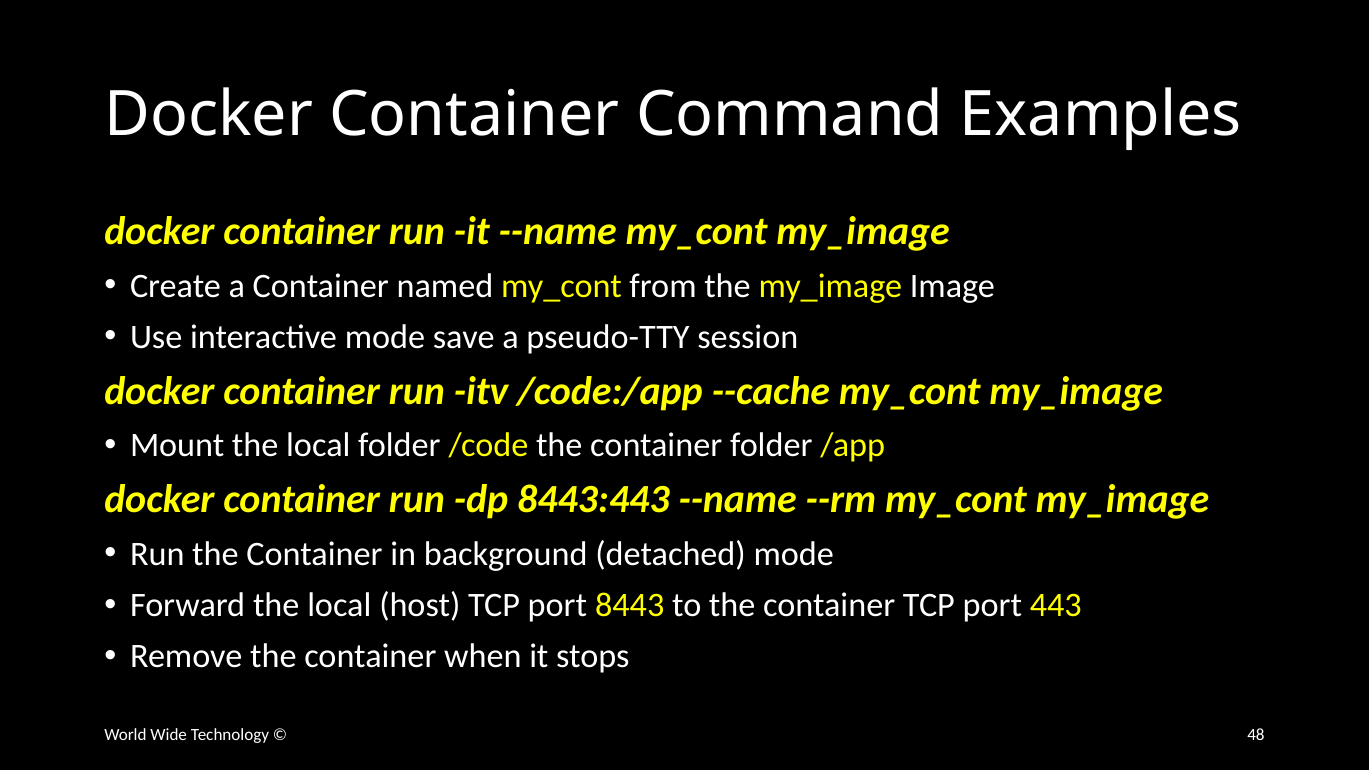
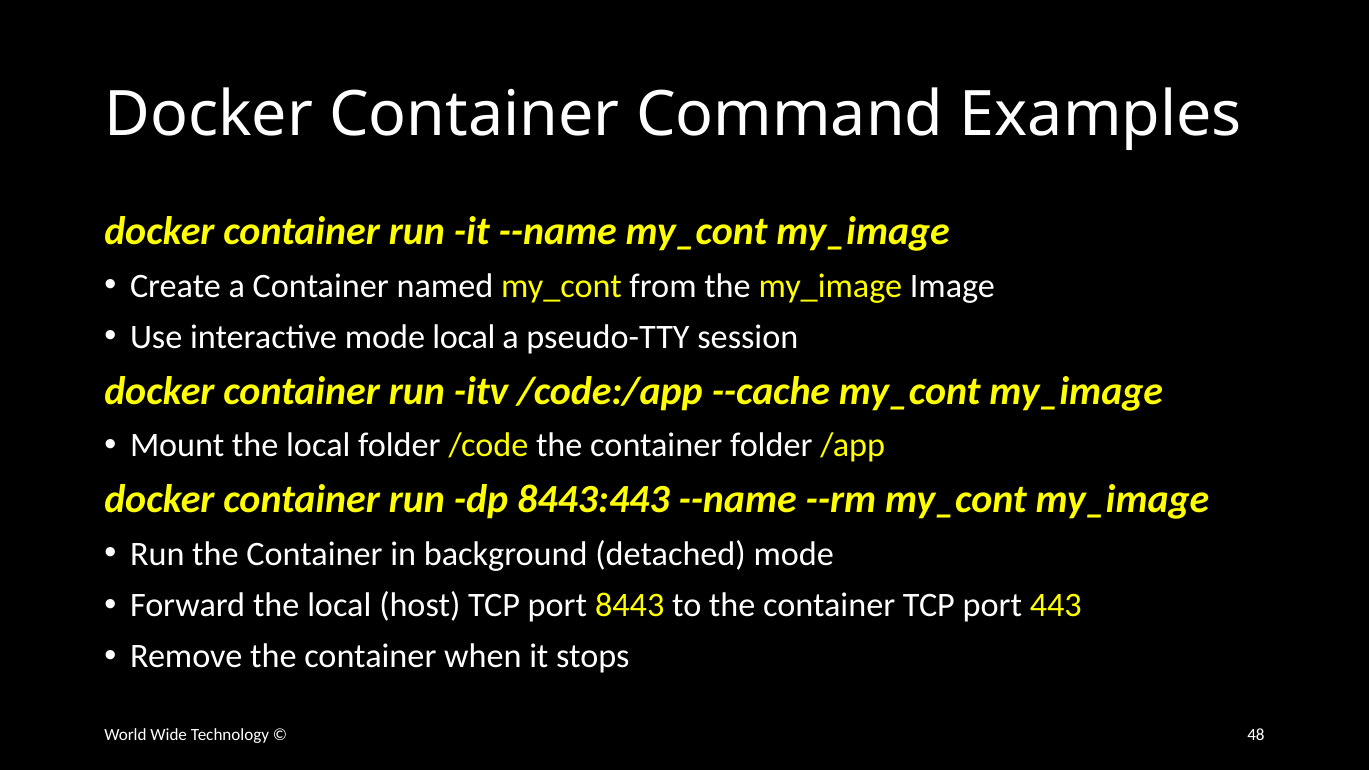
mode save: save -> local (464, 337)
